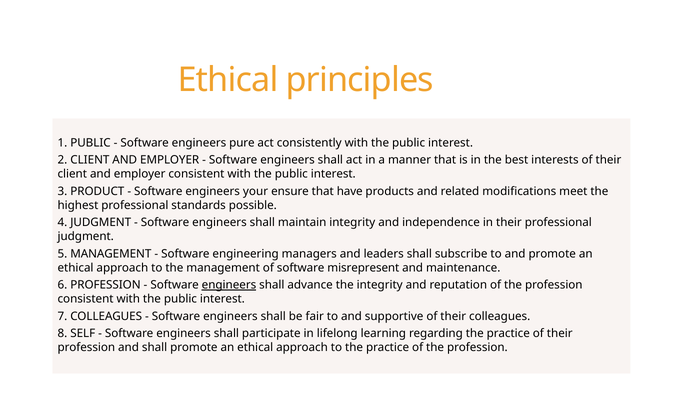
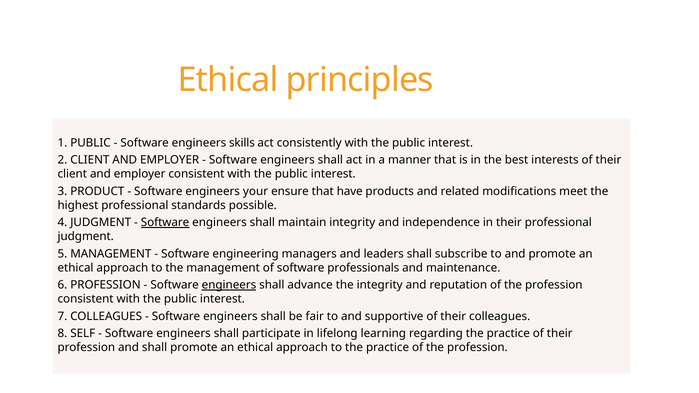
pure: pure -> skills (242, 143)
Software underline: none -> present (165, 223)
misrepresent: misrepresent -> professionals (363, 268)
